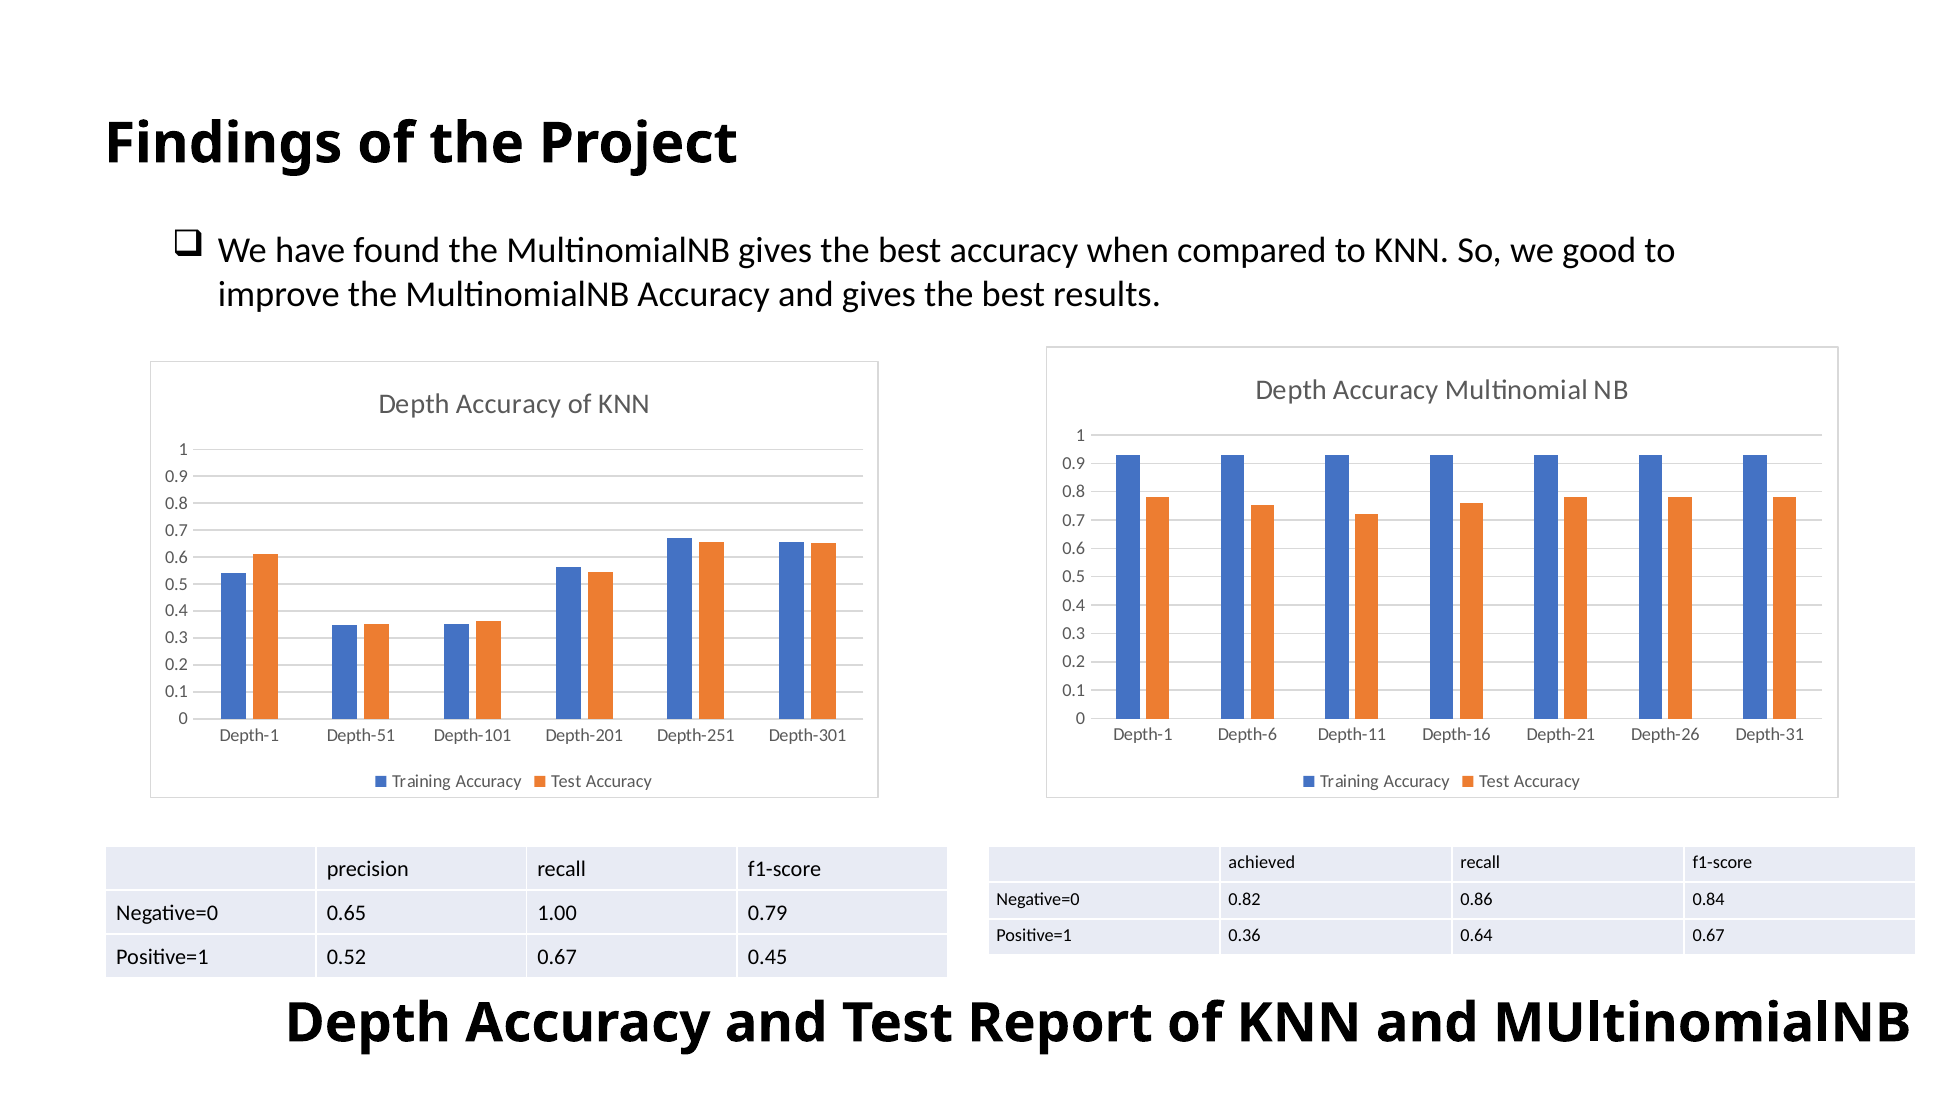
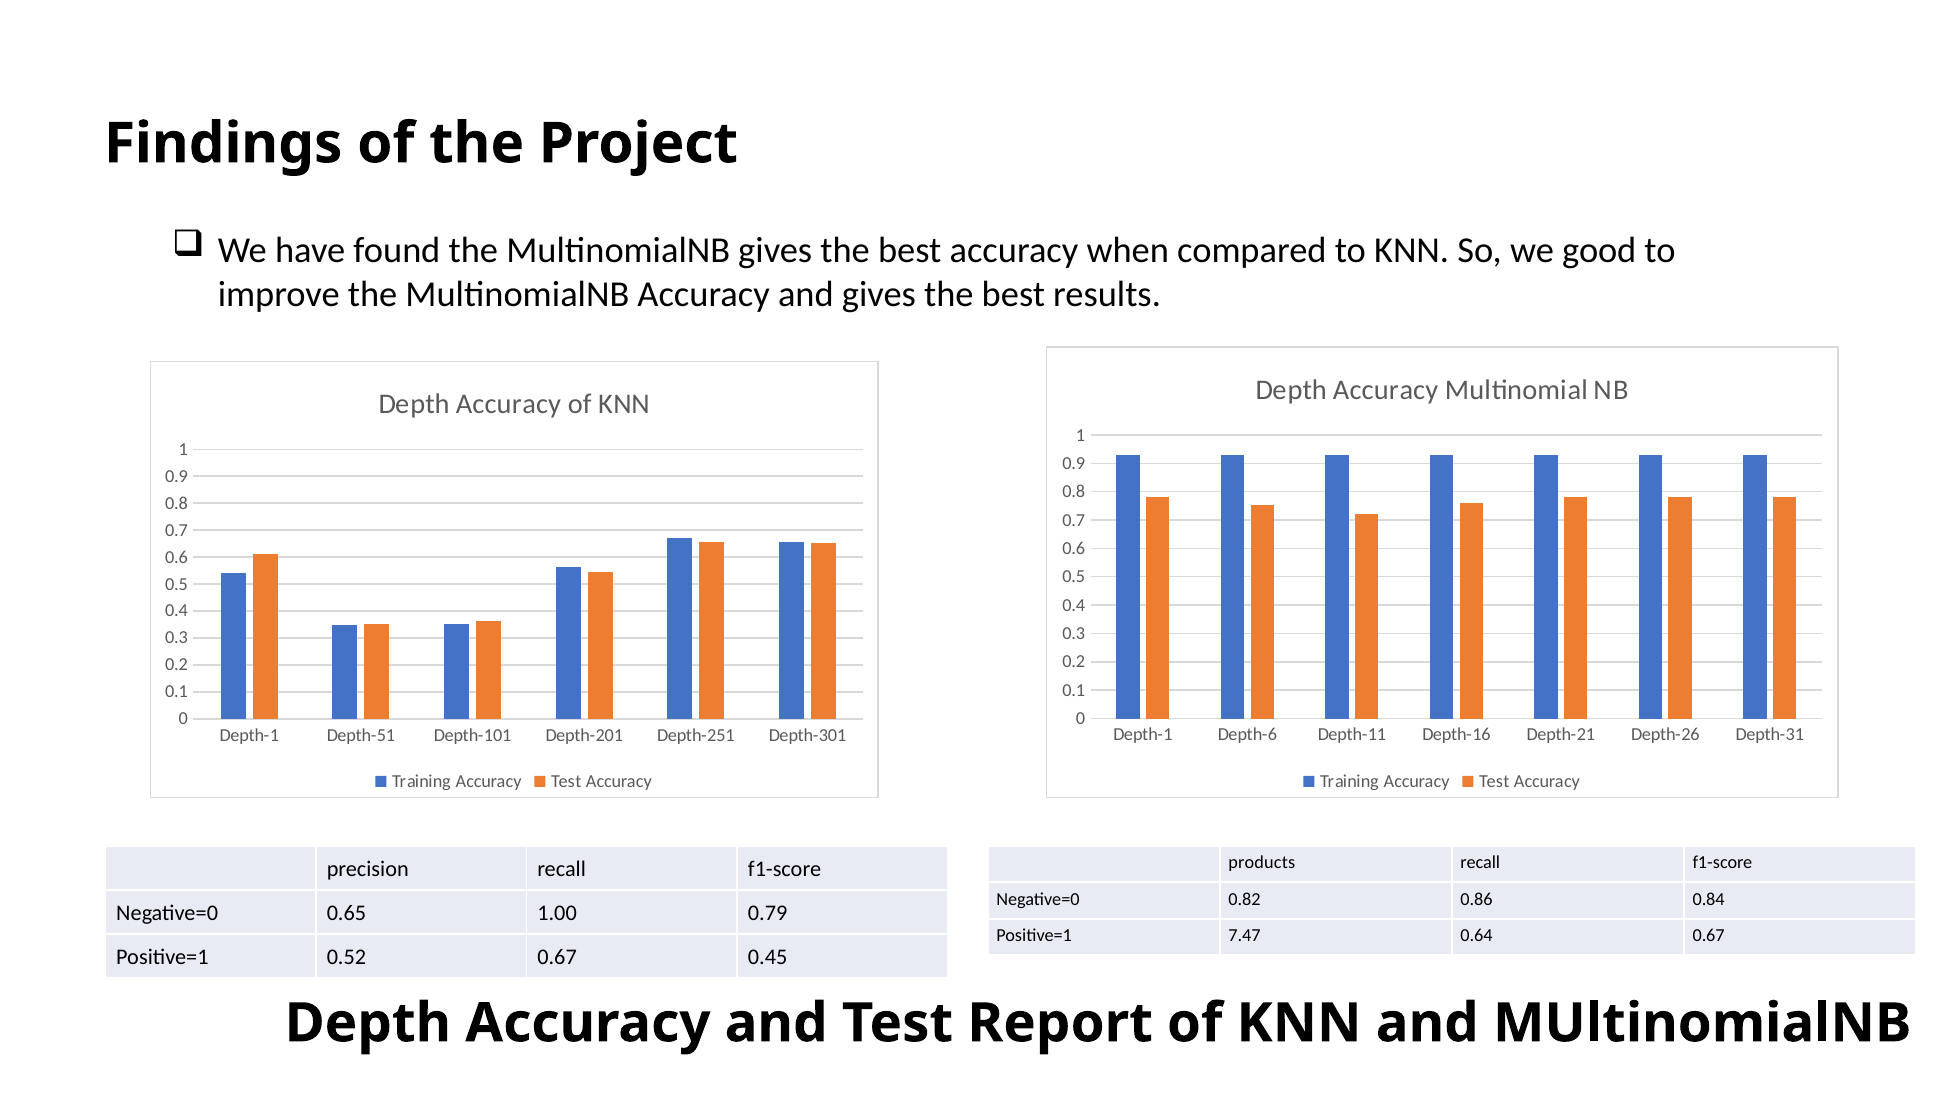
achieved: achieved -> products (1262, 862)
0.36: 0.36 -> 7.47 (1245, 935)
